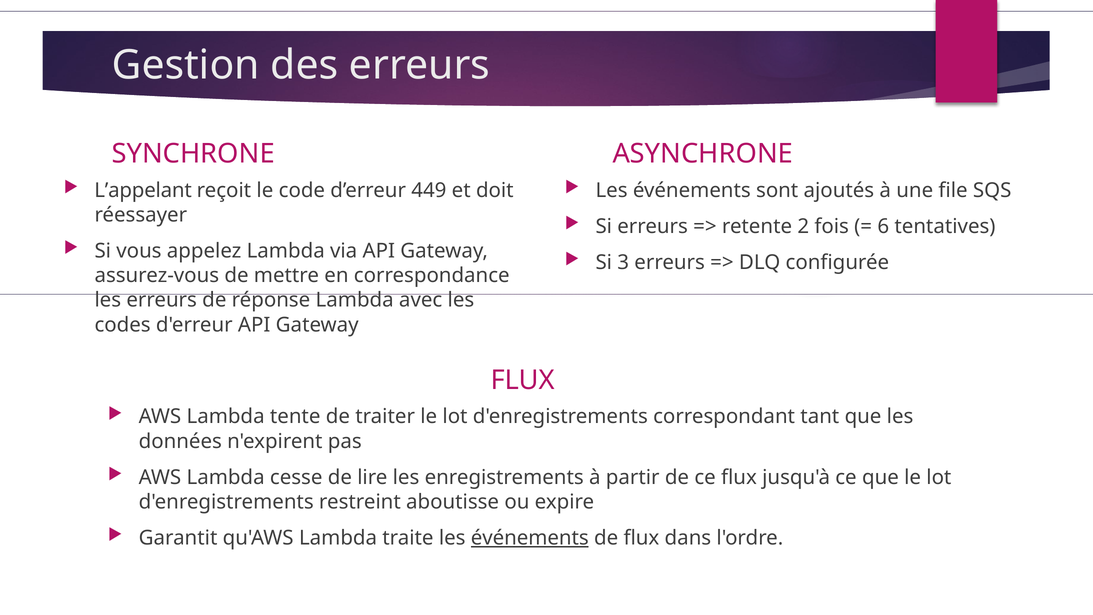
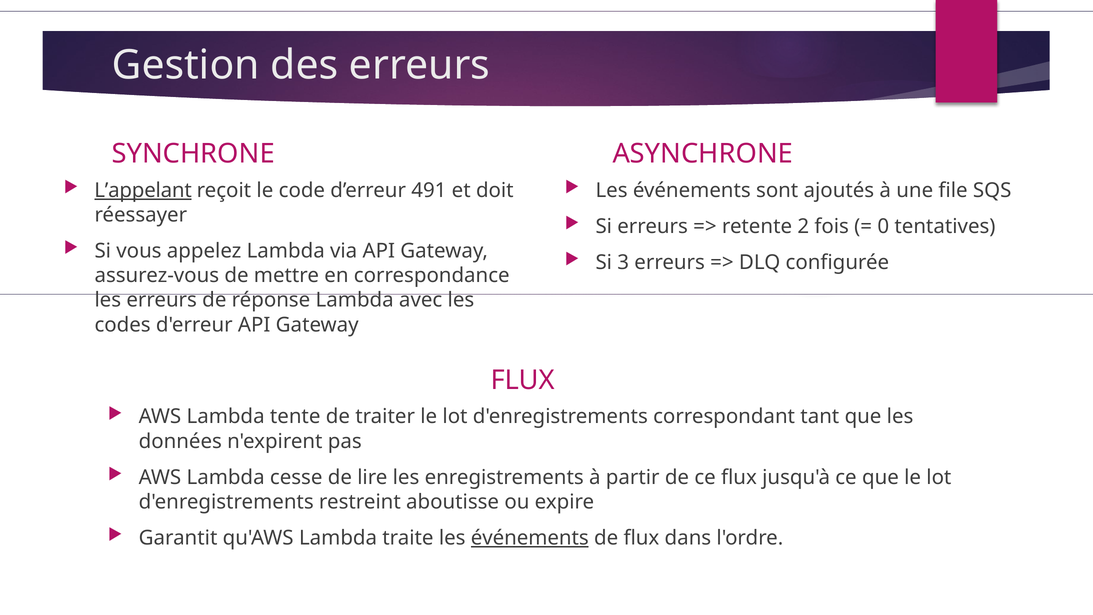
L’appelant underline: none -> present (143, 190)
449: 449 -> 491 (429, 190)
6: 6 -> 0 (883, 226)
